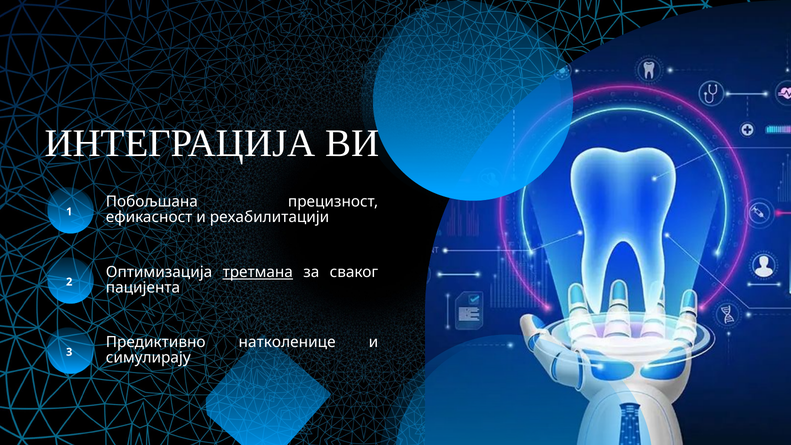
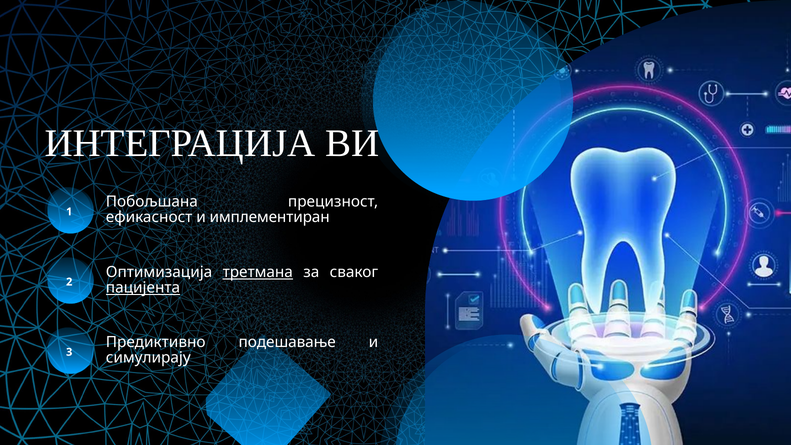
рехабилитацији: рехабилитацији -> имплементиран (270, 217)
пацијента underline: none -> present (143, 288)
натколенице: натколенице -> подешавање (287, 342)
